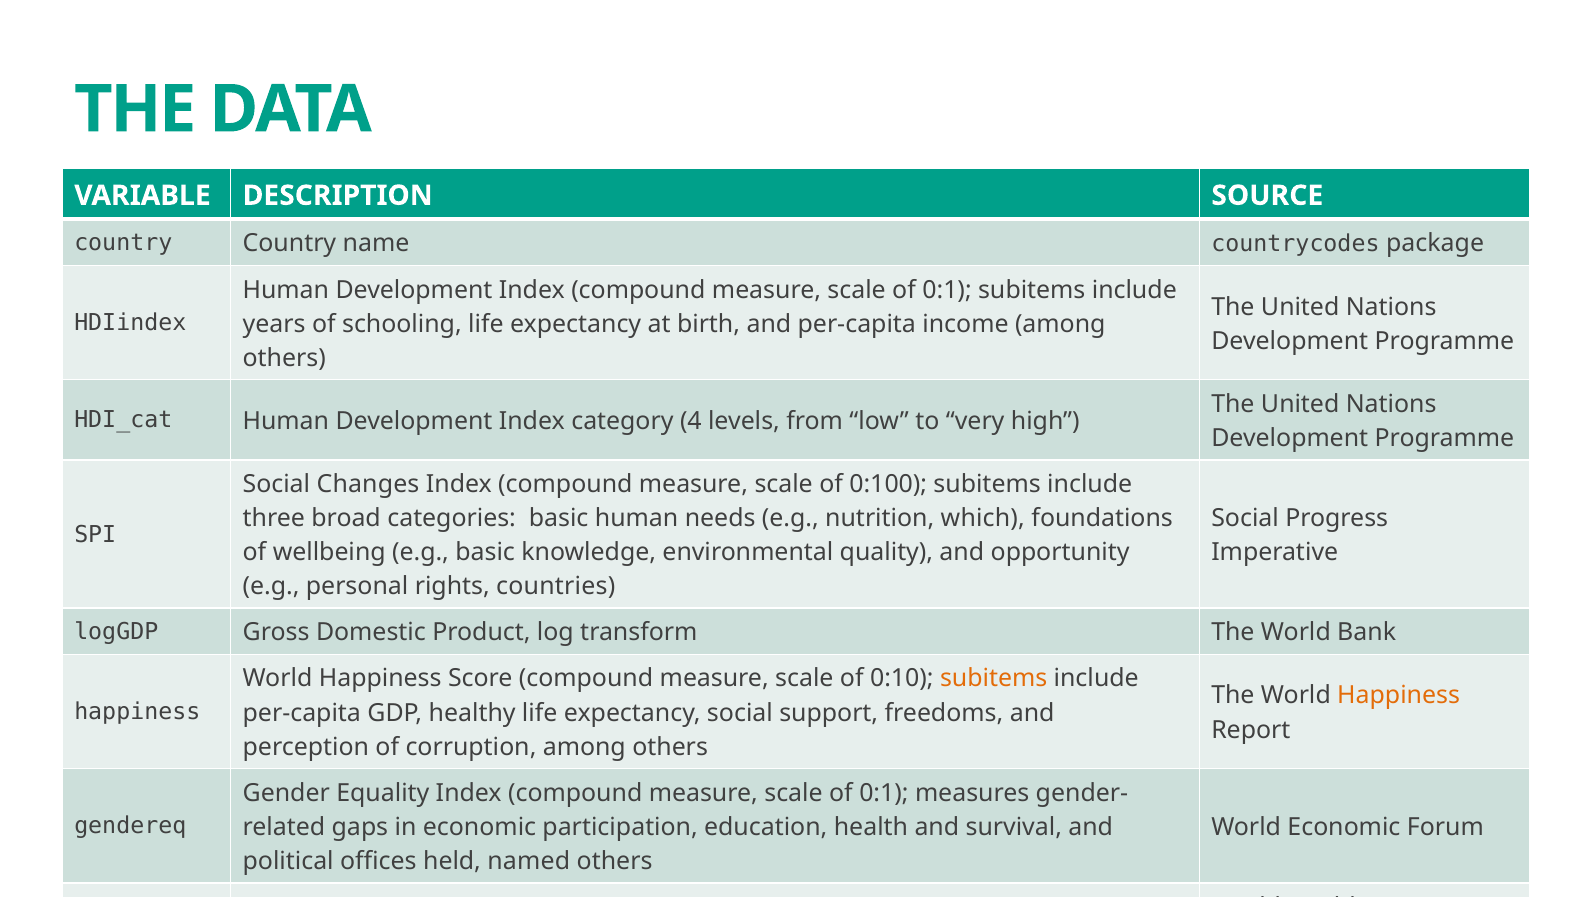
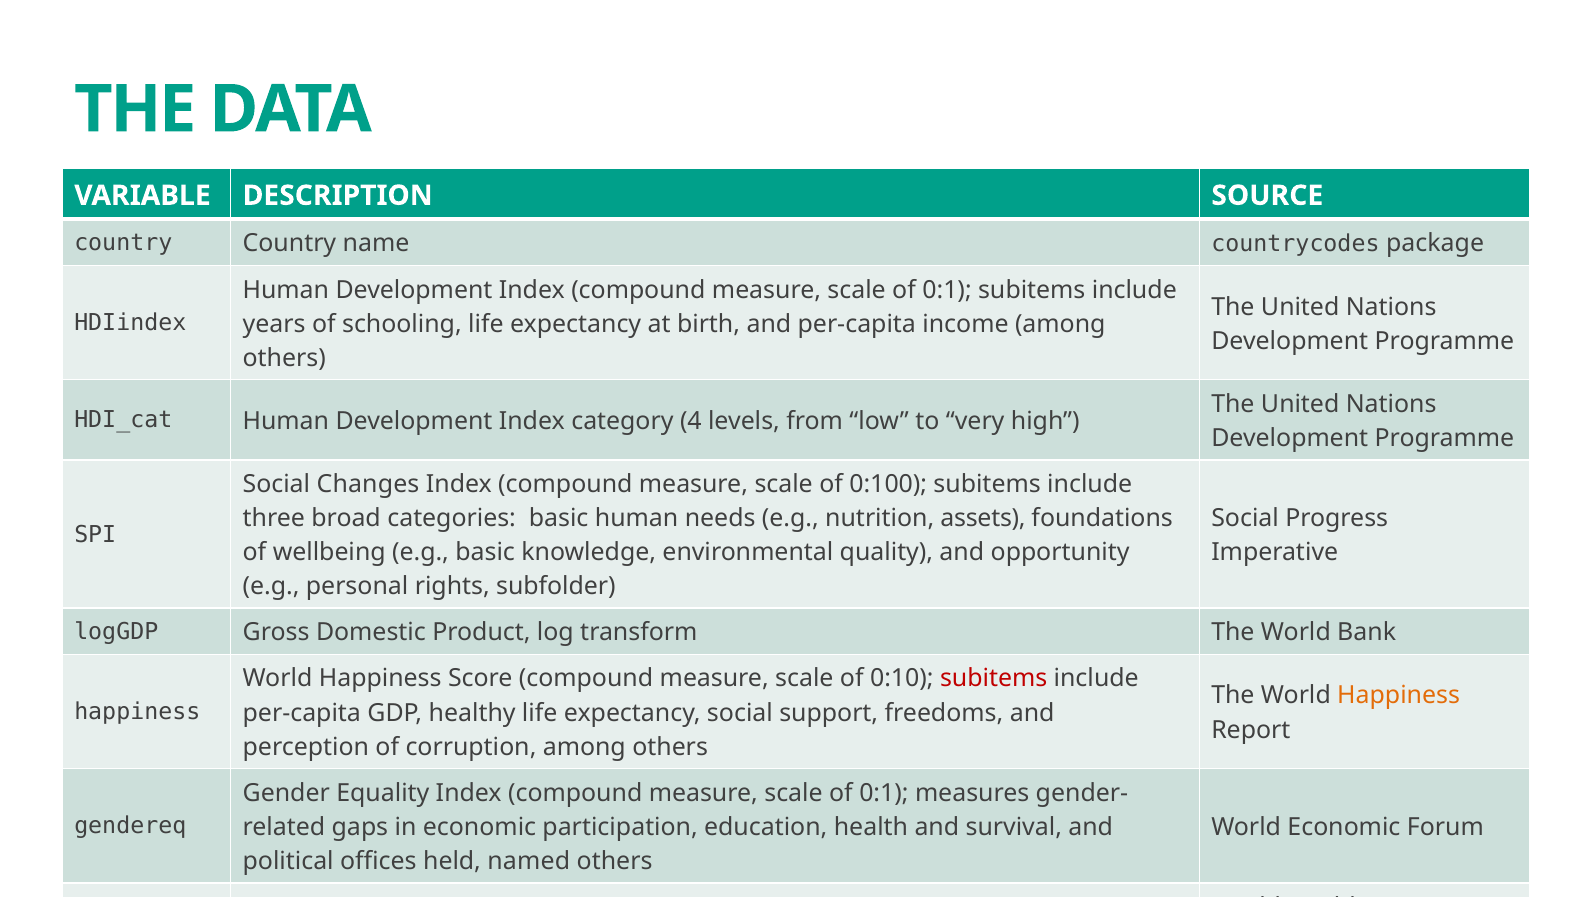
which: which -> assets (983, 518)
countries: countries -> subfolder (556, 587)
subitems colour: orange -> red (994, 679)
